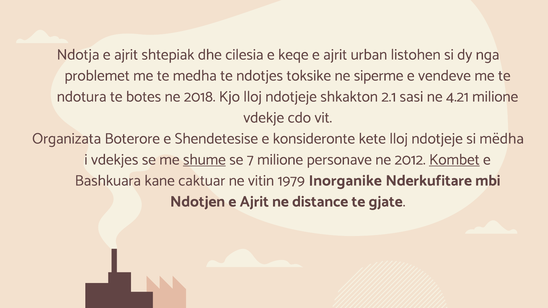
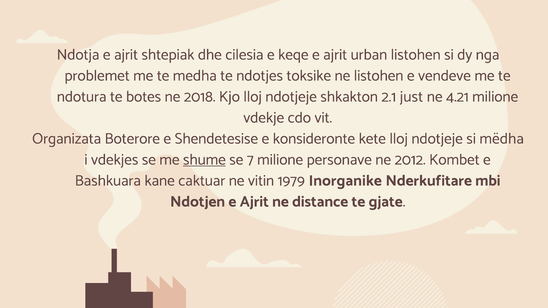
ne siperme: siperme -> listohen (379, 76)
sasi: sasi -> just (411, 97)
Kombet underline: present -> none (454, 160)
